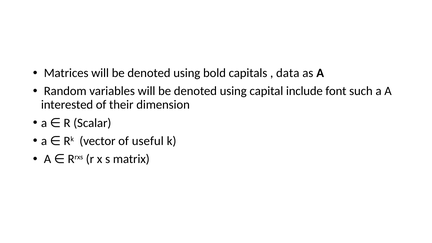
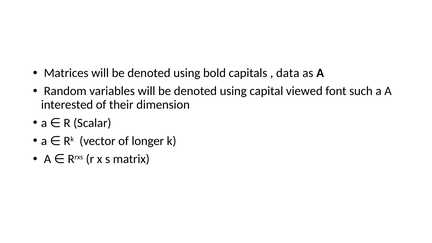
include: include -> viewed (304, 91)
useful: useful -> longer (148, 141)
